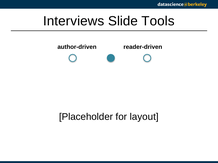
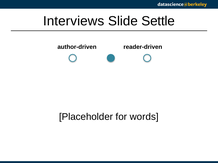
Tools: Tools -> Settle (158, 21)
layout: layout -> words (144, 117)
